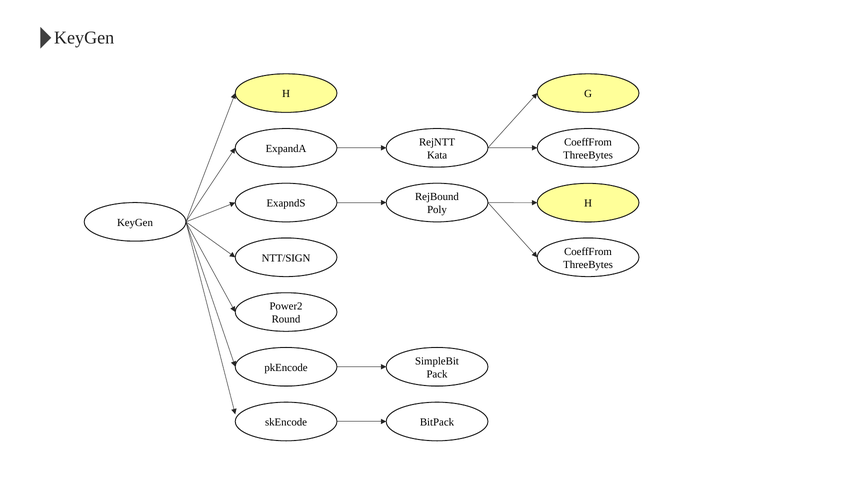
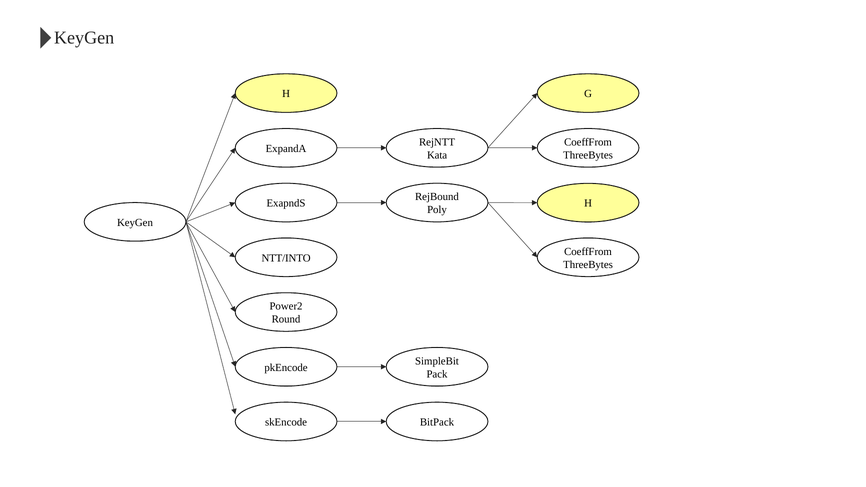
NTT/SIGN: NTT/SIGN -> NTT/INTO (286, 258)
